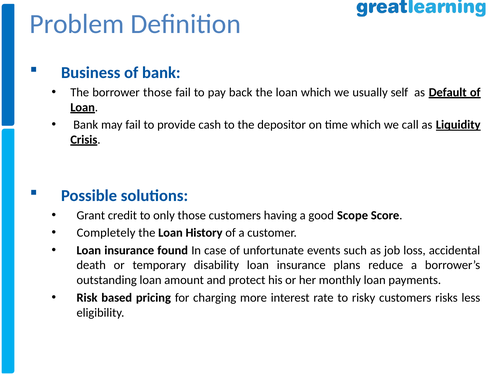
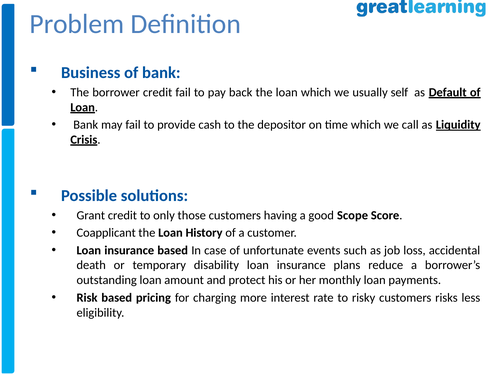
borrower those: those -> credit (158, 92)
Completely: Completely -> Coapplicant (106, 232)
insurance found: found -> based (173, 250)
